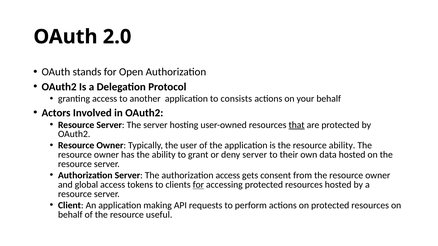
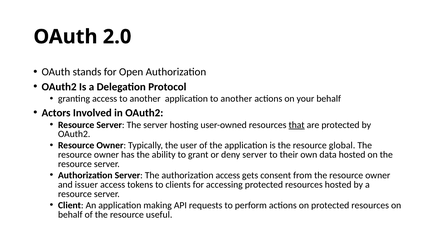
application to consists: consists -> another (236, 99)
resource ability: ability -> global (342, 146)
global: global -> issuer (86, 185)
for underline: present -> none (198, 185)
